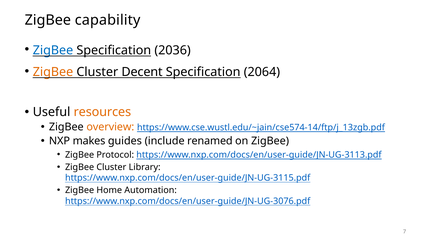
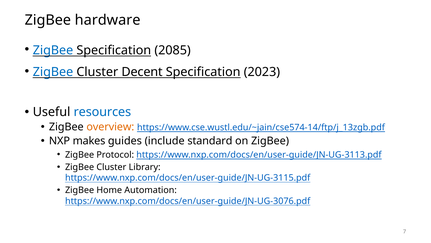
capability: capability -> hardware (108, 20)
2036: 2036 -> 2085 (173, 50)
ZigBee colour: orange -> blue (53, 72)
2064: 2064 -> 2023 (262, 72)
resources colour: orange -> blue (102, 112)
renamed: renamed -> standard (210, 141)
